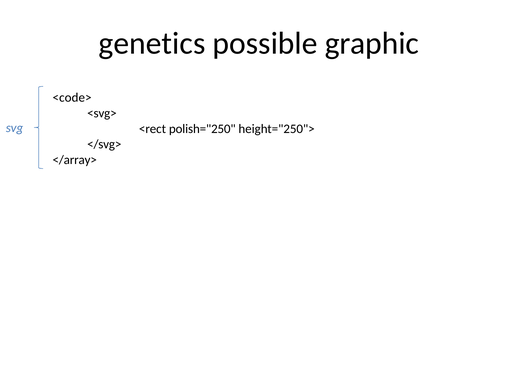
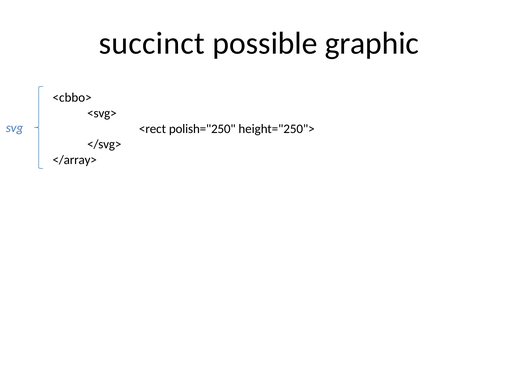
genetics: genetics -> succinct (152, 43)
<code>: <code> -> <cbbo> (72, 98)
